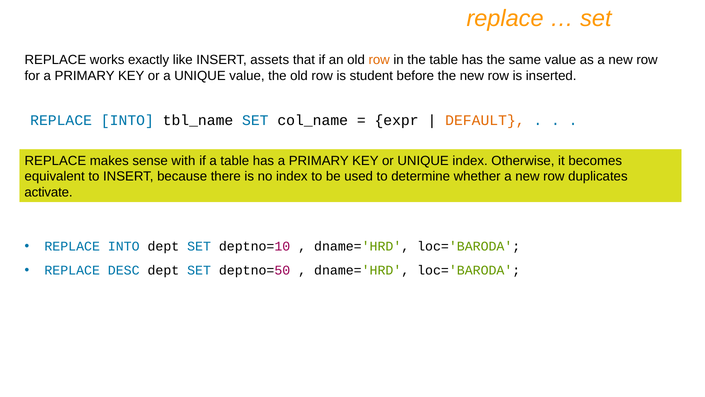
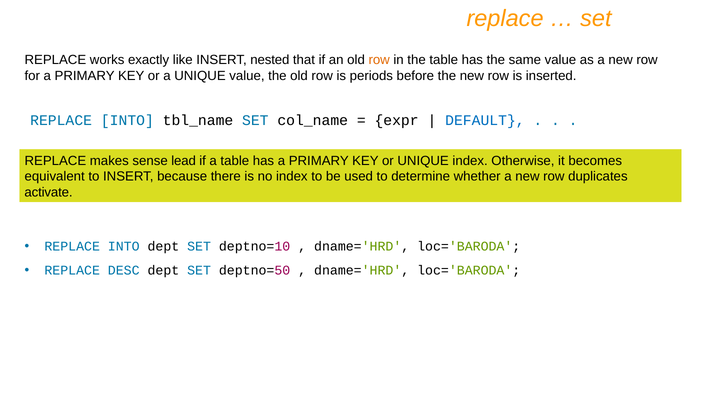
assets: assets -> nested (270, 60)
student: student -> periods (371, 76)
DEFAULT colour: orange -> blue (485, 120)
with: with -> lead (184, 160)
